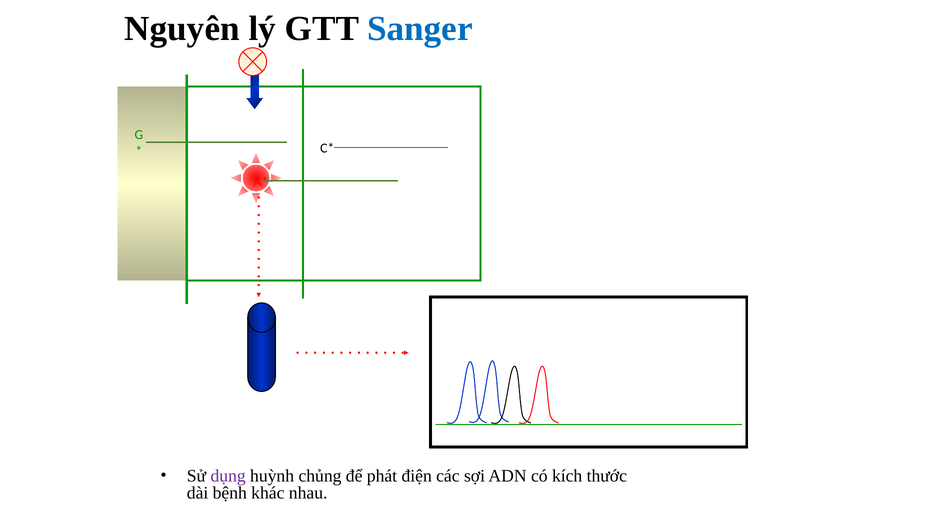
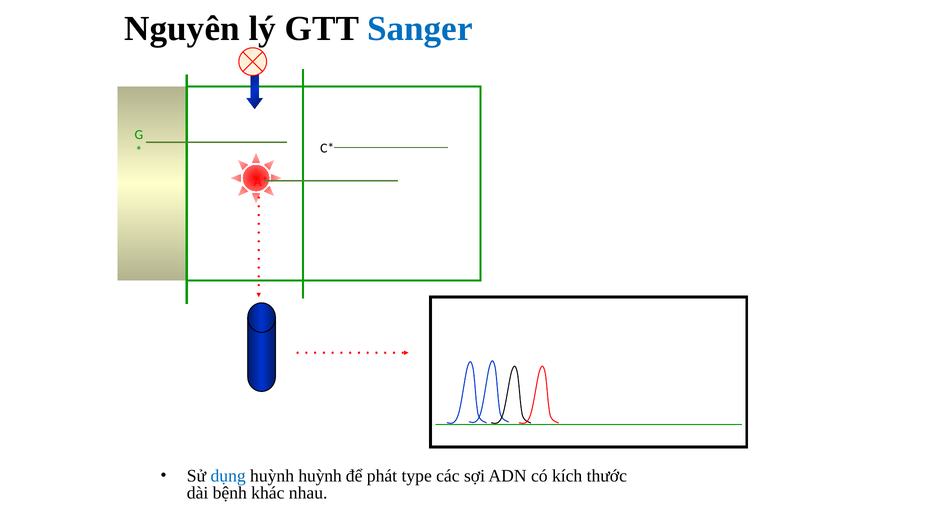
dụng colour: purple -> blue (228, 476)
huỳnh chủng: chủng -> huỳnh (320, 476)
điện: điện -> type (417, 476)
